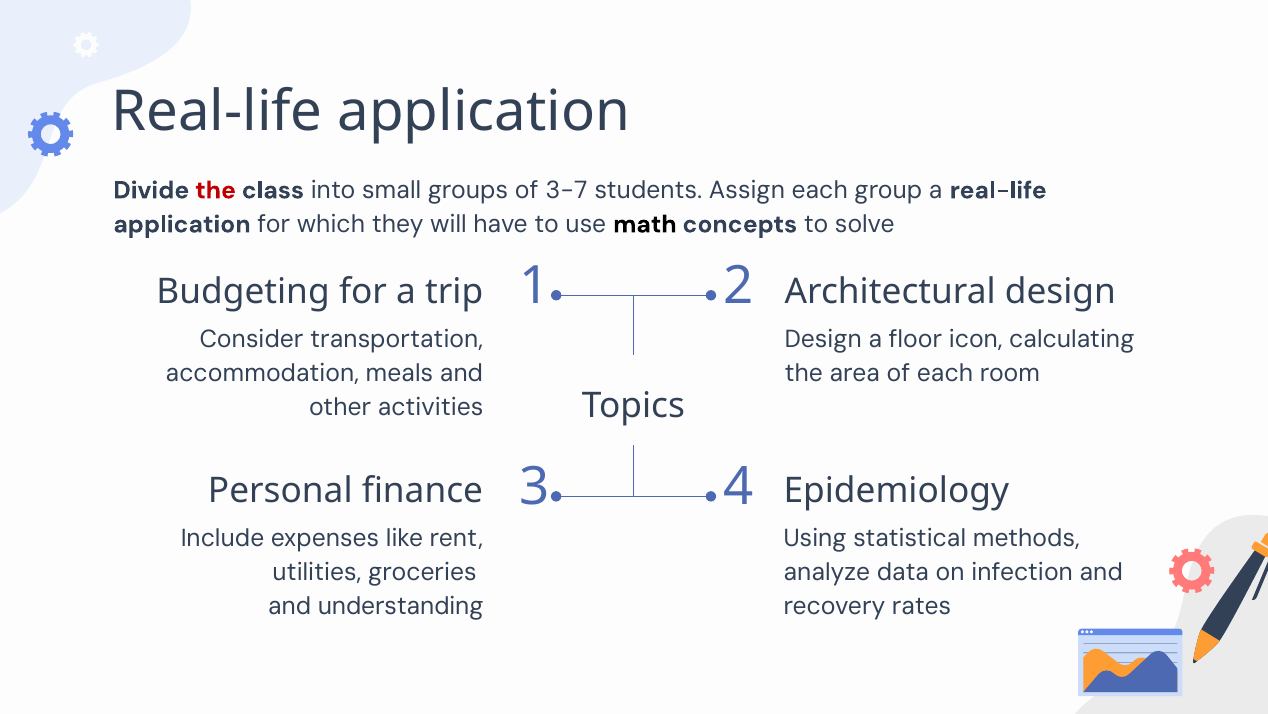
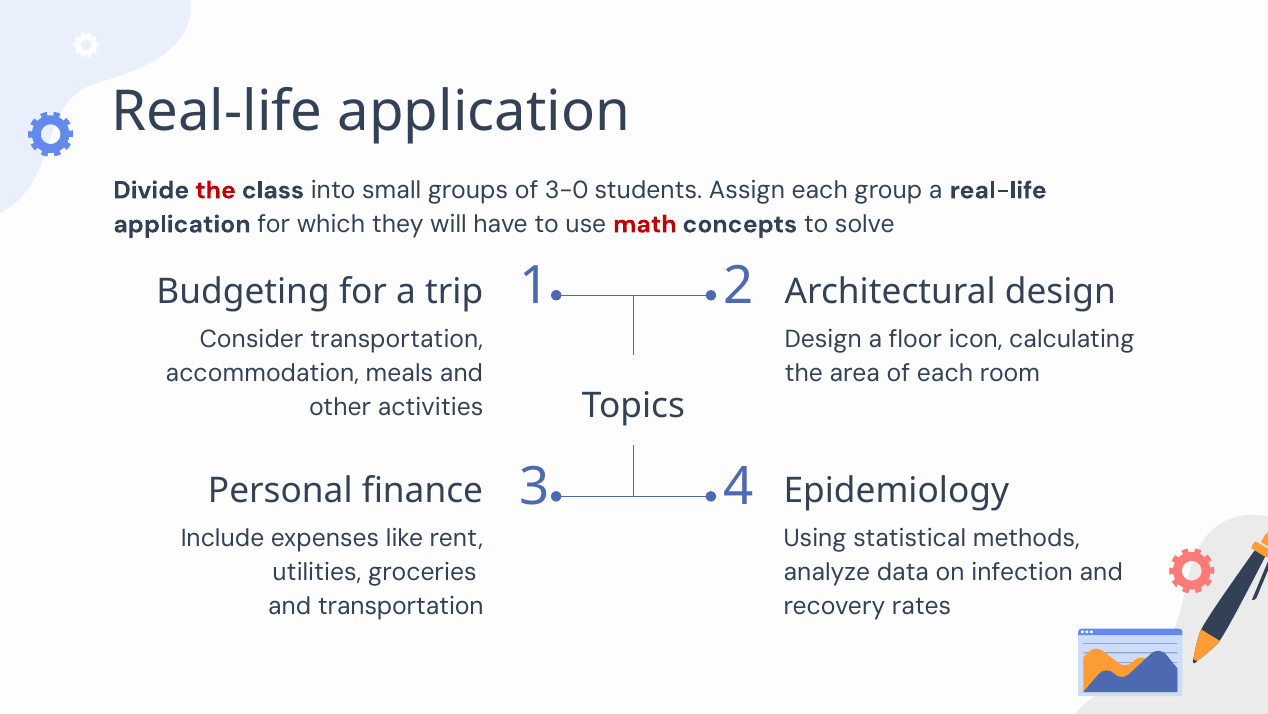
3-7: 3-7 -> 3-0 (567, 190)
math colour: black -> red (645, 224)
and understanding: understanding -> transportation (401, 606)
